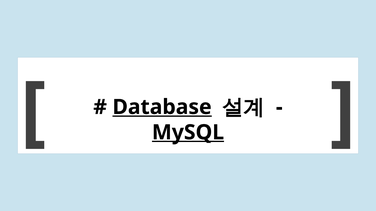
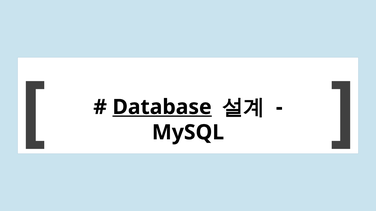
MySQL underline: present -> none (188, 133)
